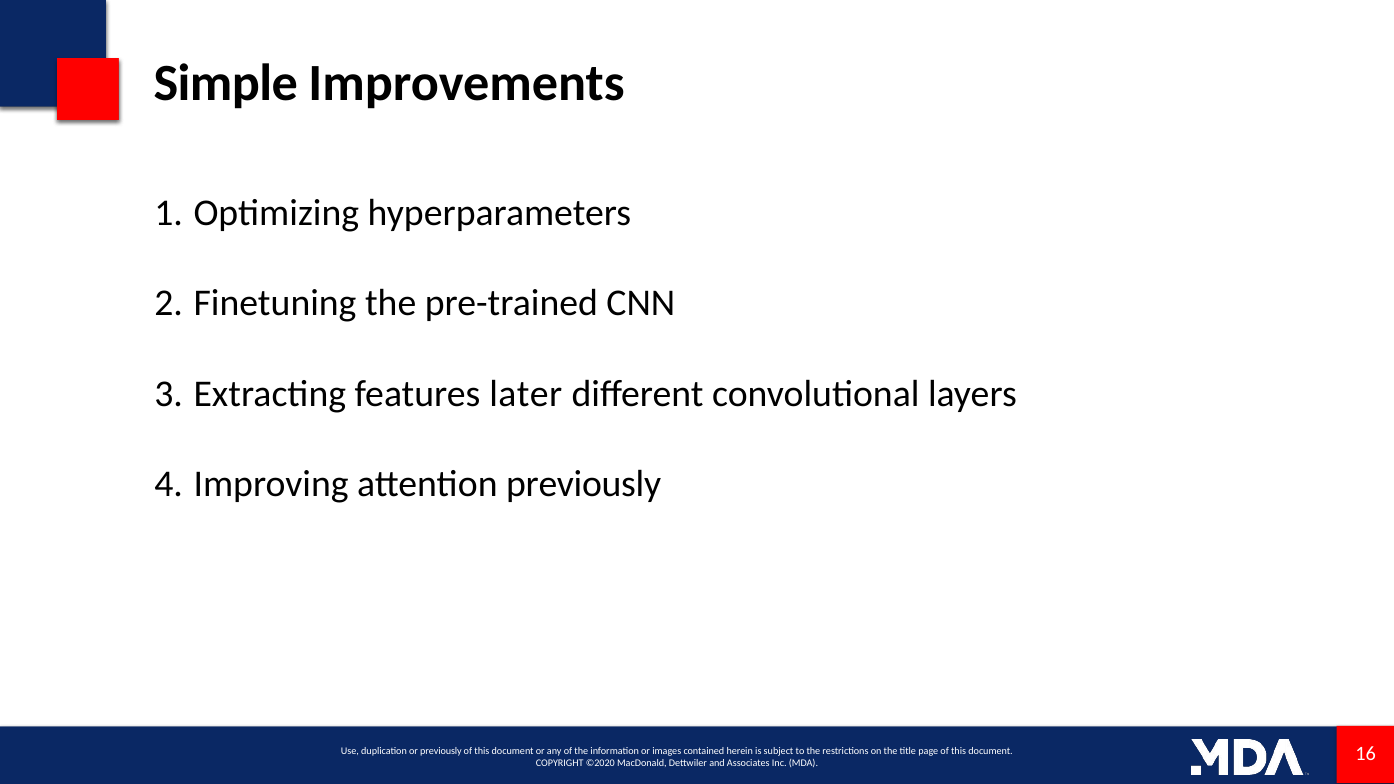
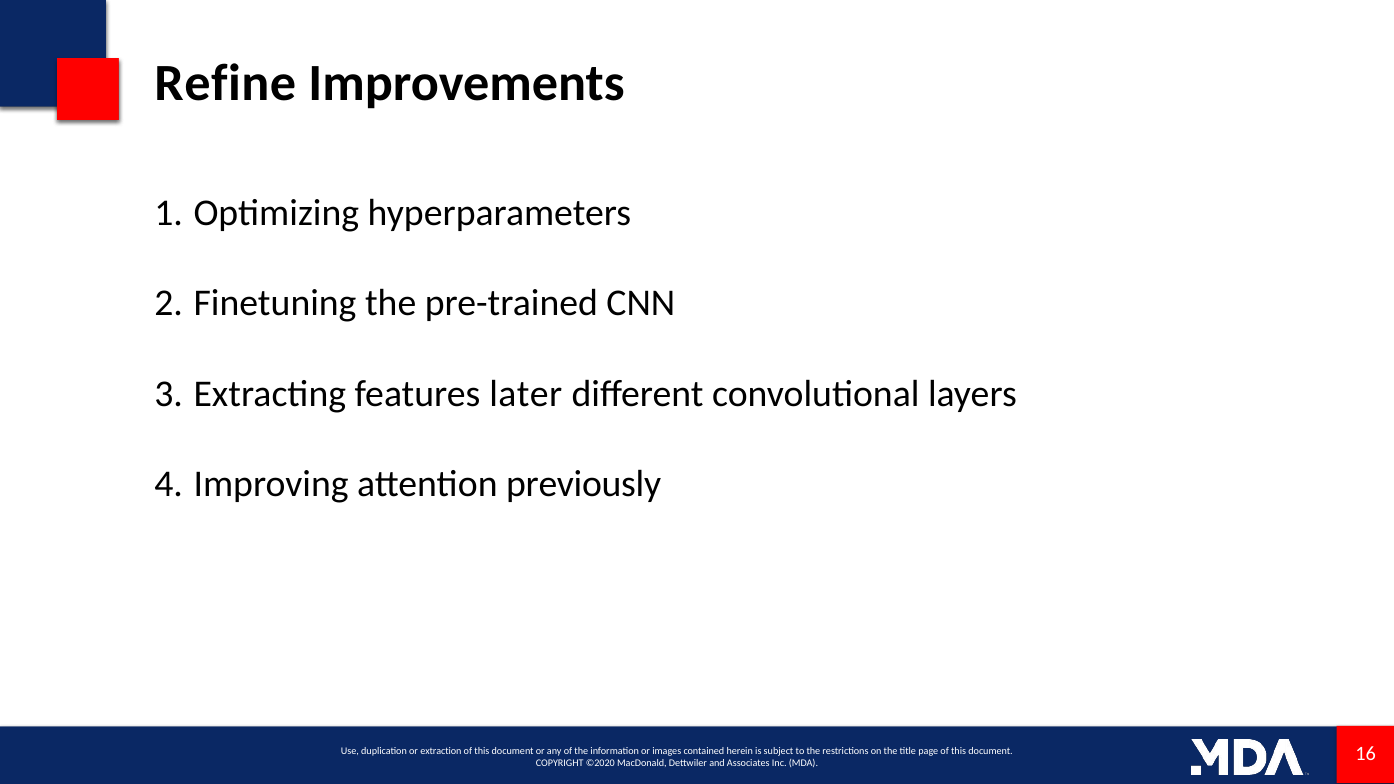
Simple: Simple -> Refine (225, 83)
or previously: previously -> extraction (441, 751)
